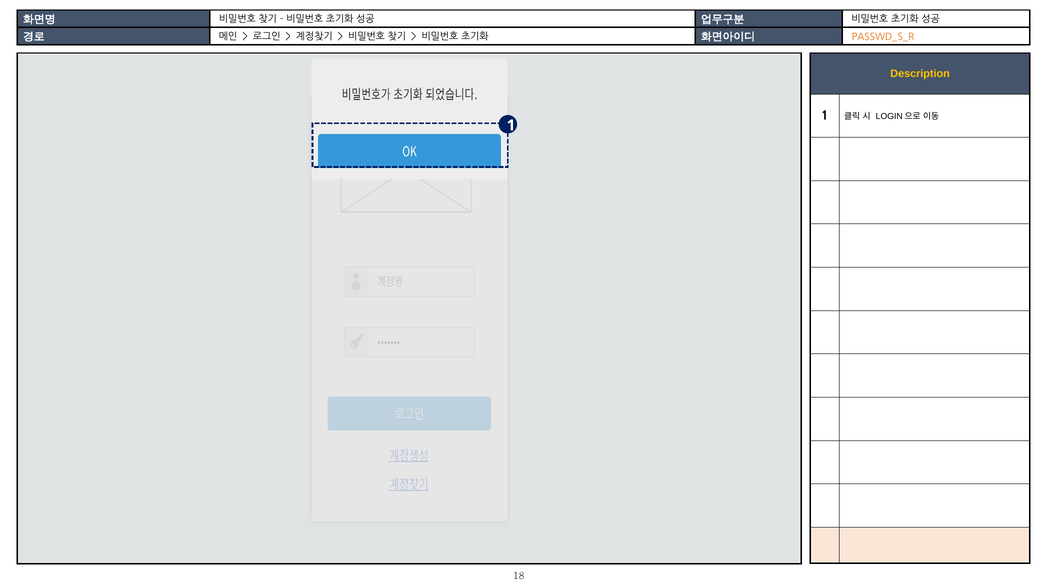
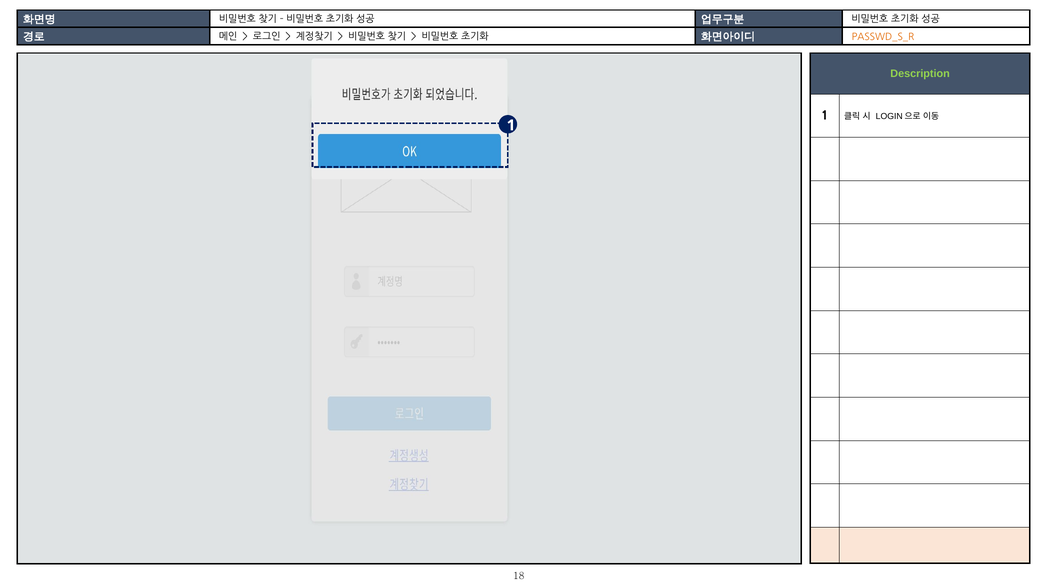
Description colour: yellow -> light green (920, 74)
